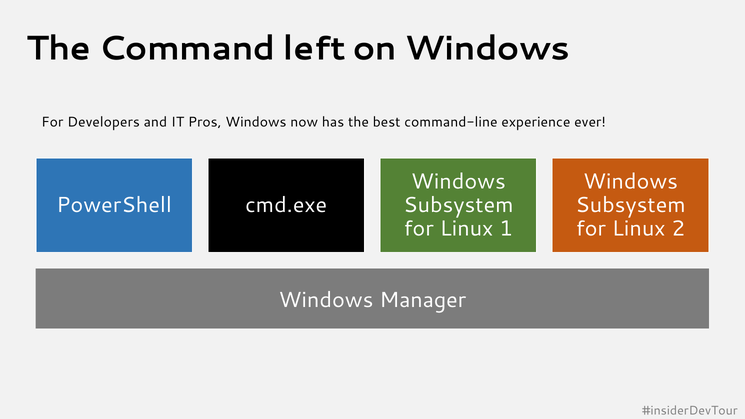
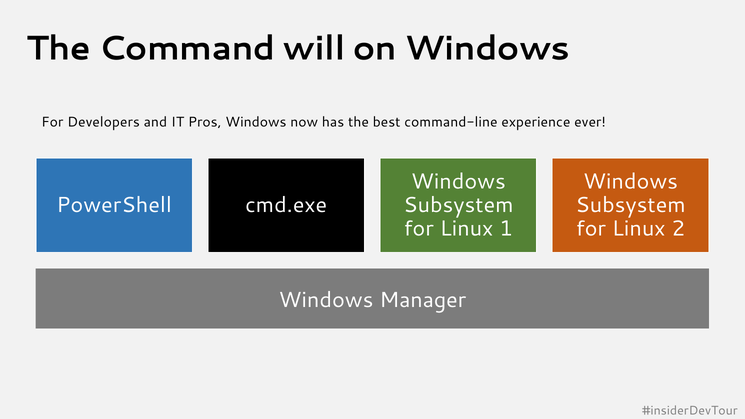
left: left -> will (314, 48)
